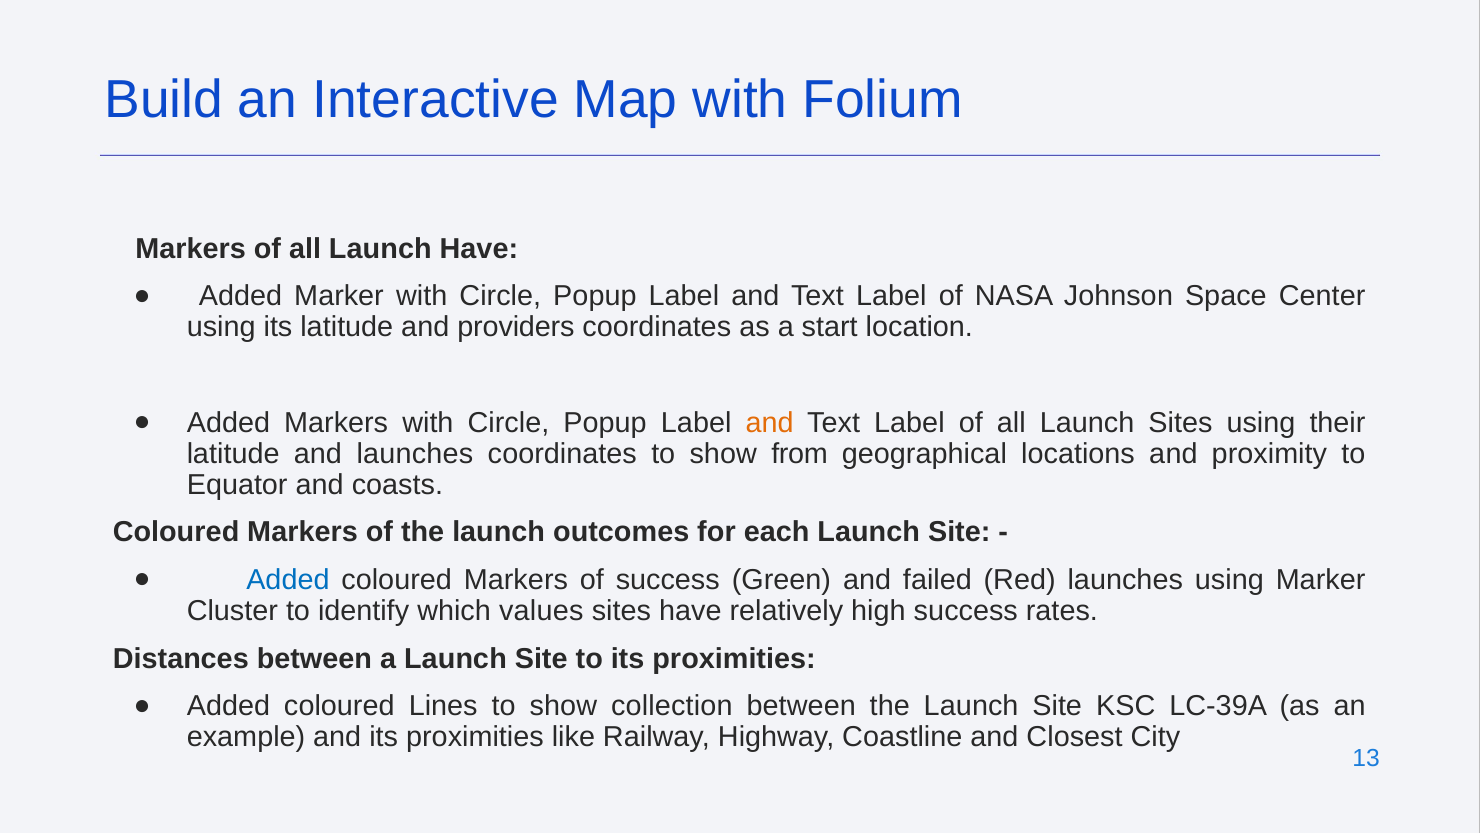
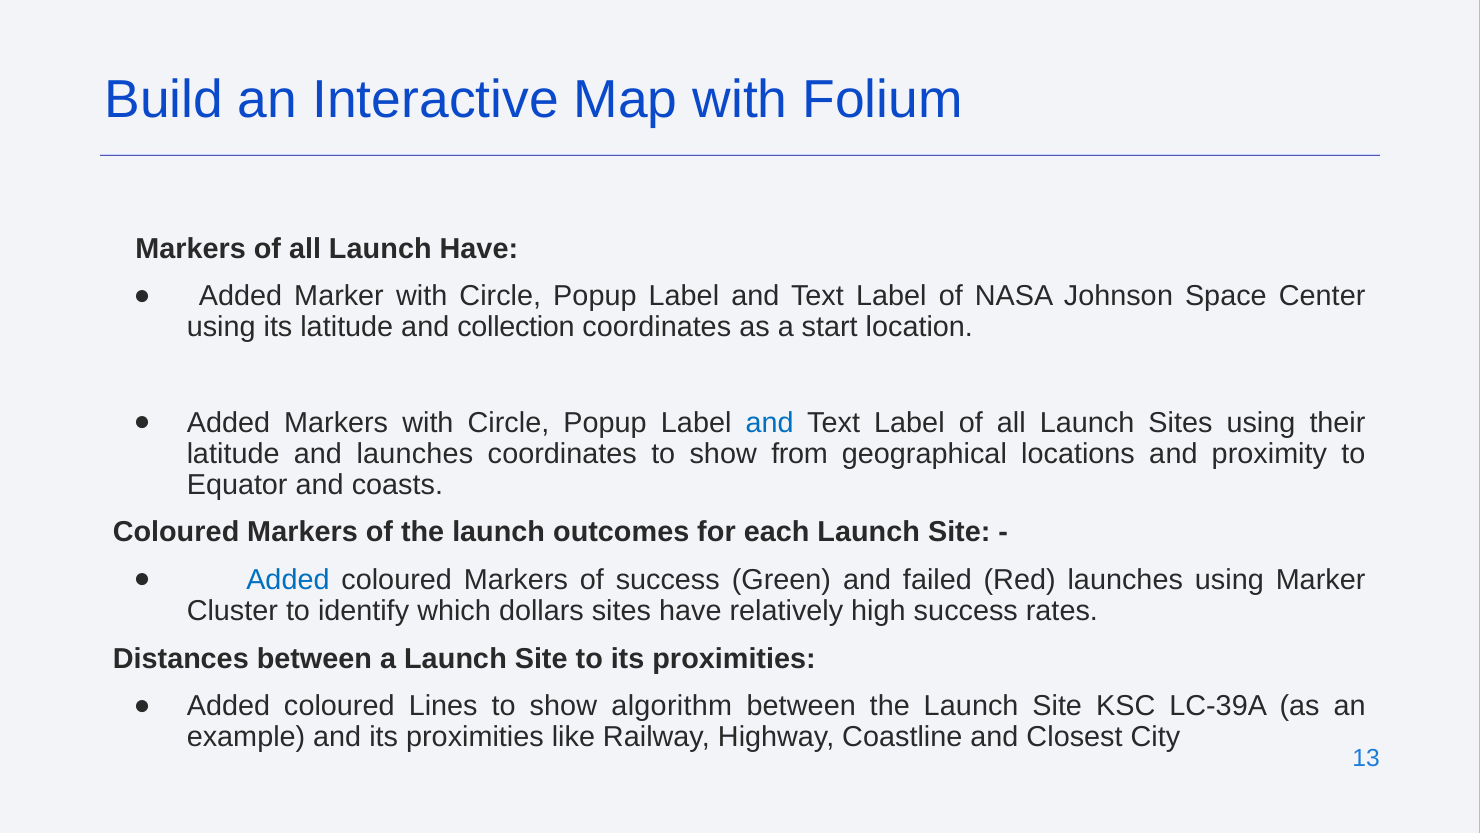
providers: providers -> collection (516, 327)
and colour: orange -> blue (770, 422)
values: values -> dollars (541, 611)
collection: collection -> algorithm (672, 706)
